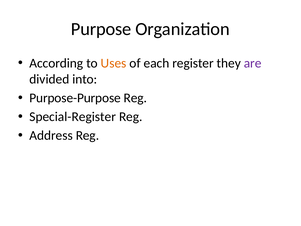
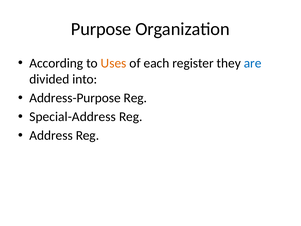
are colour: purple -> blue (253, 63)
Purpose-Purpose: Purpose-Purpose -> Address-Purpose (75, 98)
Special-Register: Special-Register -> Special-Address (73, 117)
